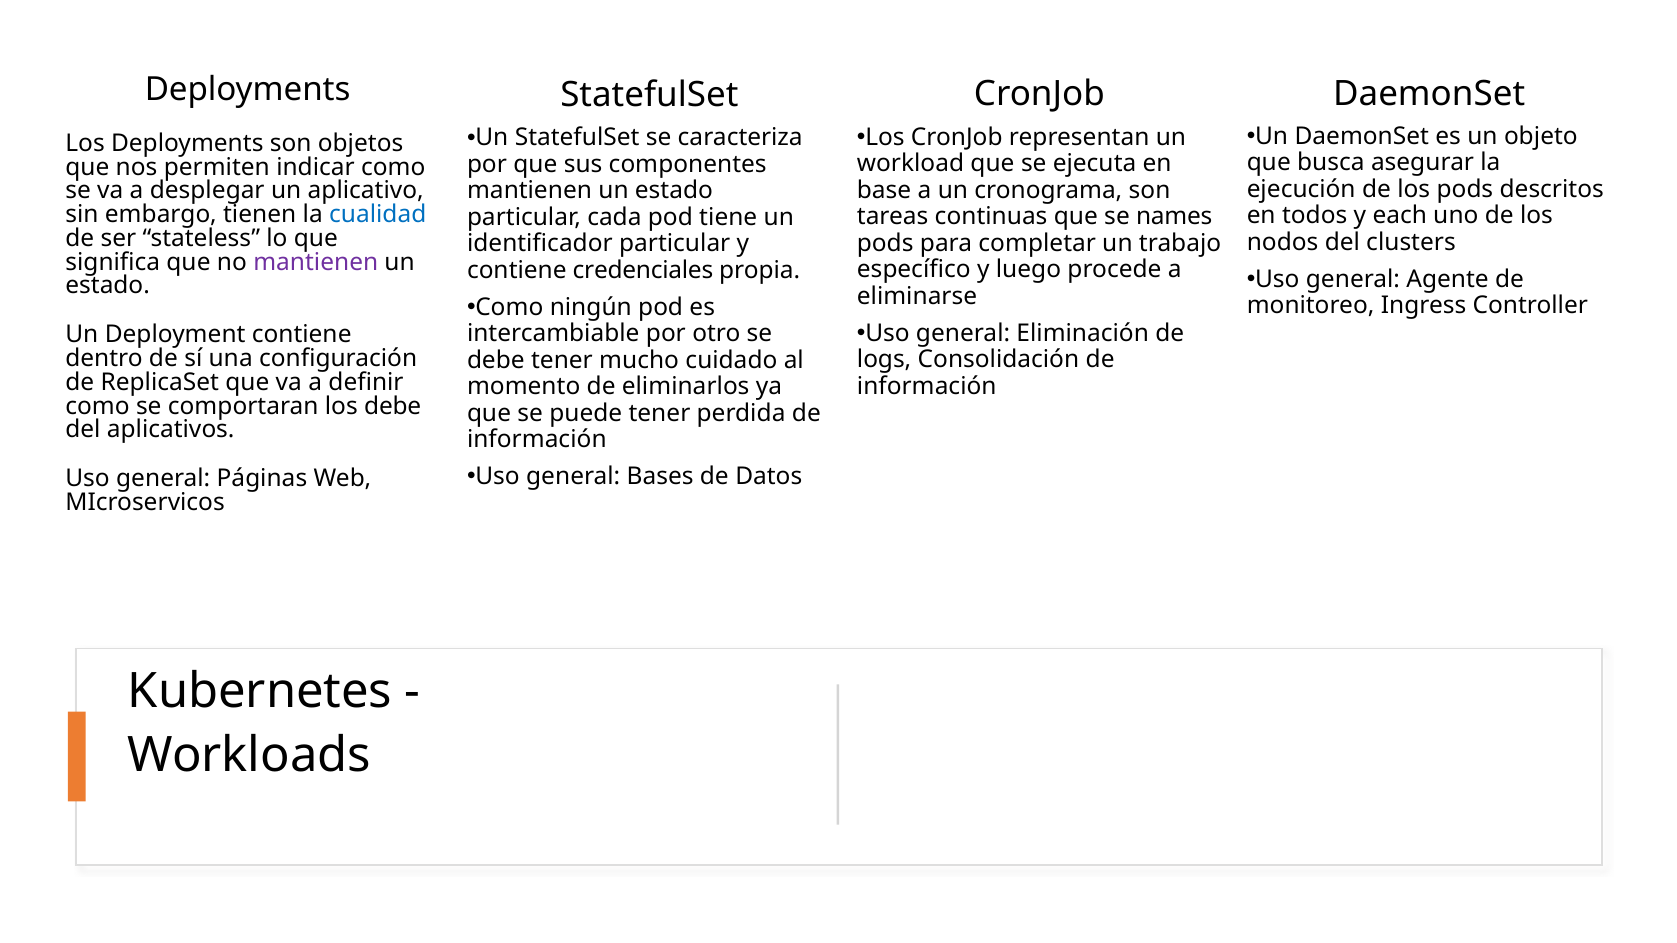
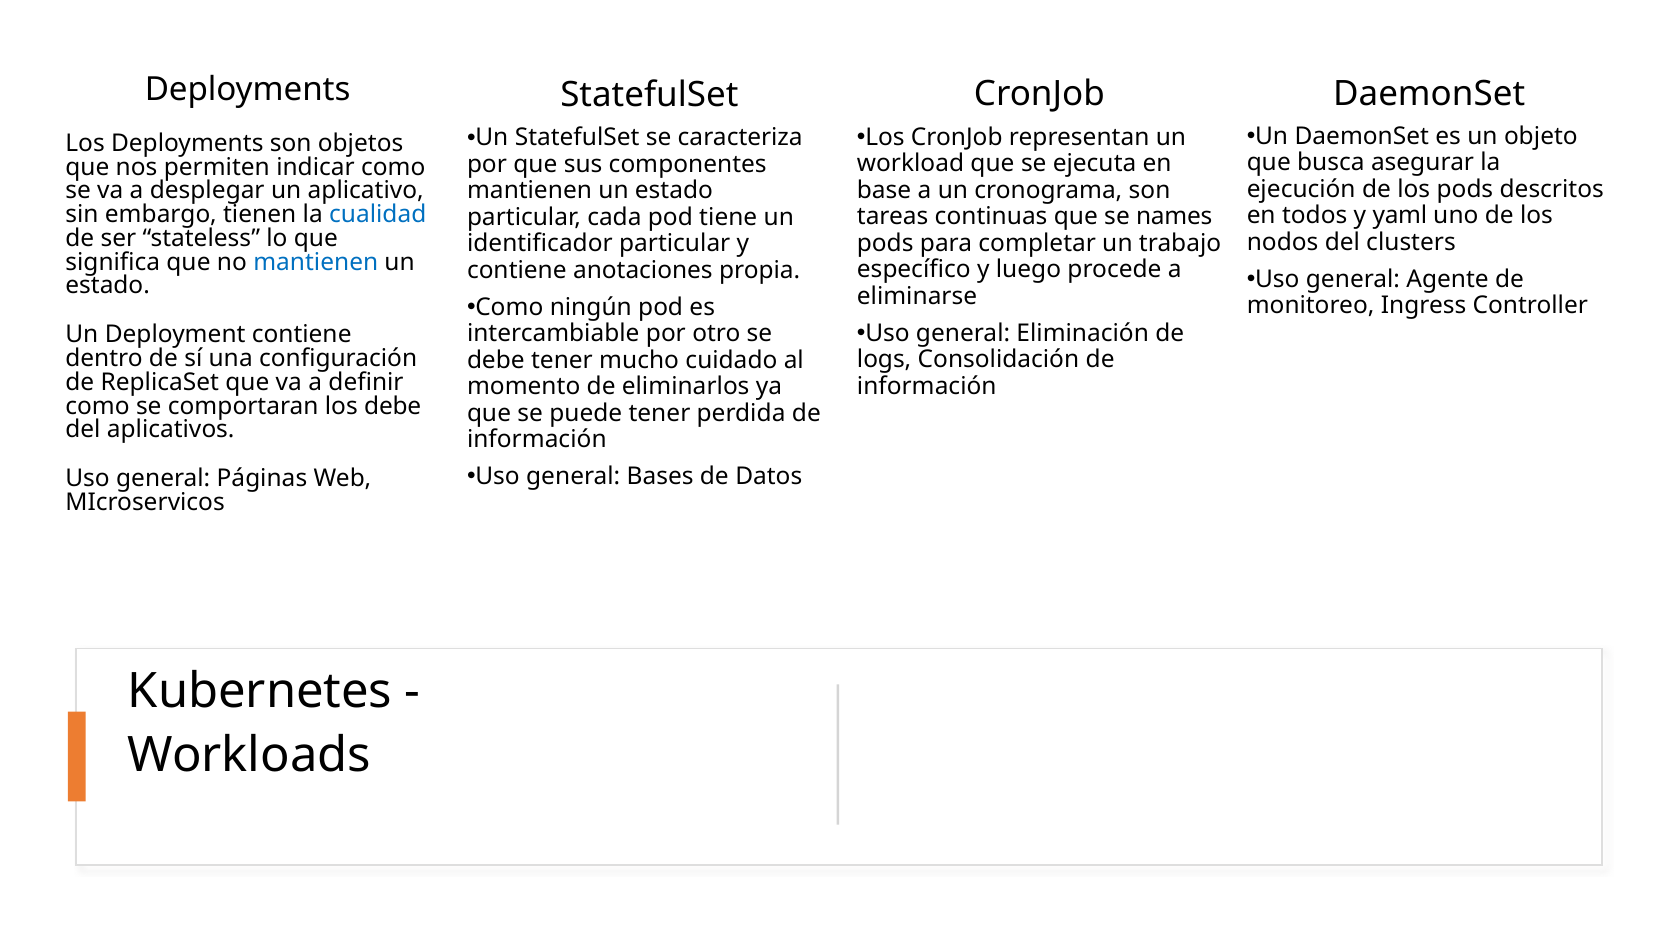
each: each -> yaml (1400, 216)
mantienen colour: purple -> blue (316, 262)
credenciales: credenciales -> anotaciones (643, 270)
